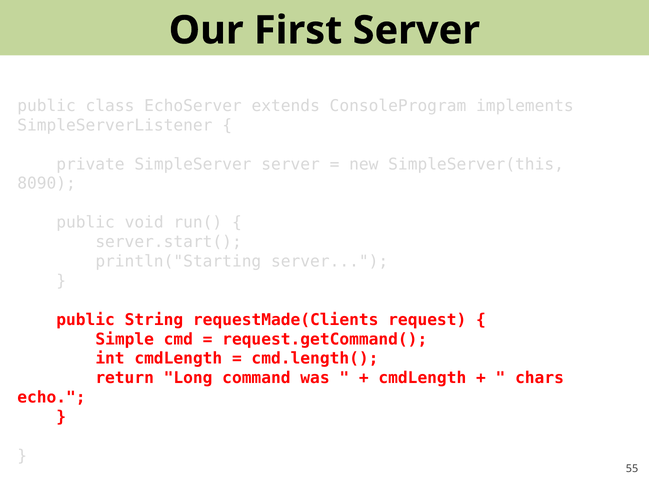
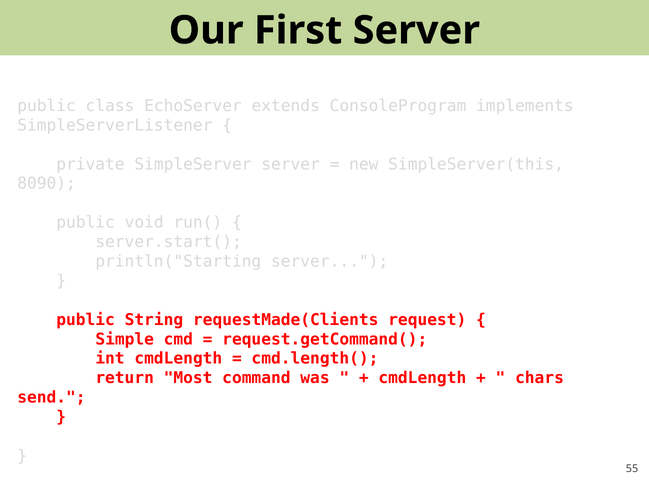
Long: Long -> Most (188, 379)
echo: echo -> send (51, 398)
